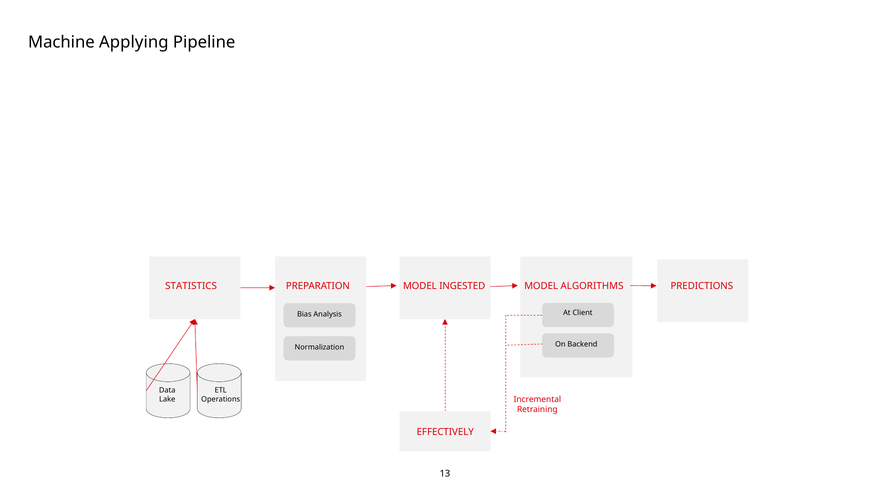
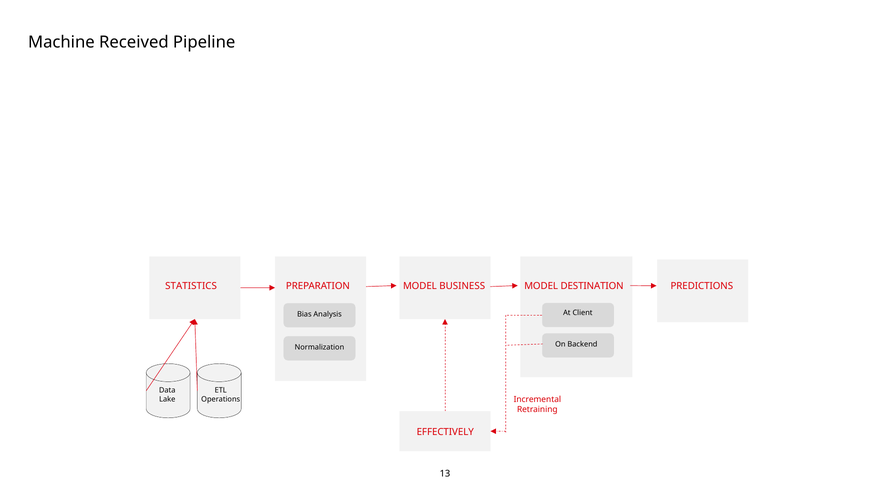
Applying: Applying -> Received (134, 42)
INGESTED: INGESTED -> BUSINESS (462, 286)
ALGORITHMS: ALGORITHMS -> DESTINATION (592, 286)
